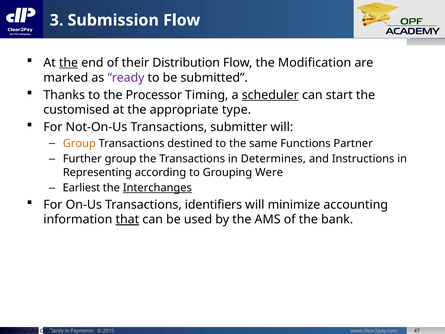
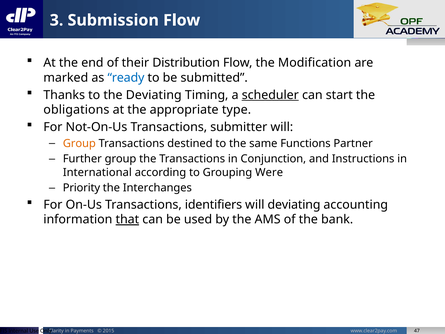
the underline: present -> none (69, 63)
ready colour: purple -> blue (126, 78)
the Processor: Processor -> Deviating (154, 95)
customised: customised -> obligations (76, 110)
Determines: Determines -> Conjunction (273, 159)
Representing: Representing -> International (97, 172)
Earliest: Earliest -> Priority (81, 188)
Interchanges underline: present -> none (157, 188)
will minimize: minimize -> deviating (294, 204)
